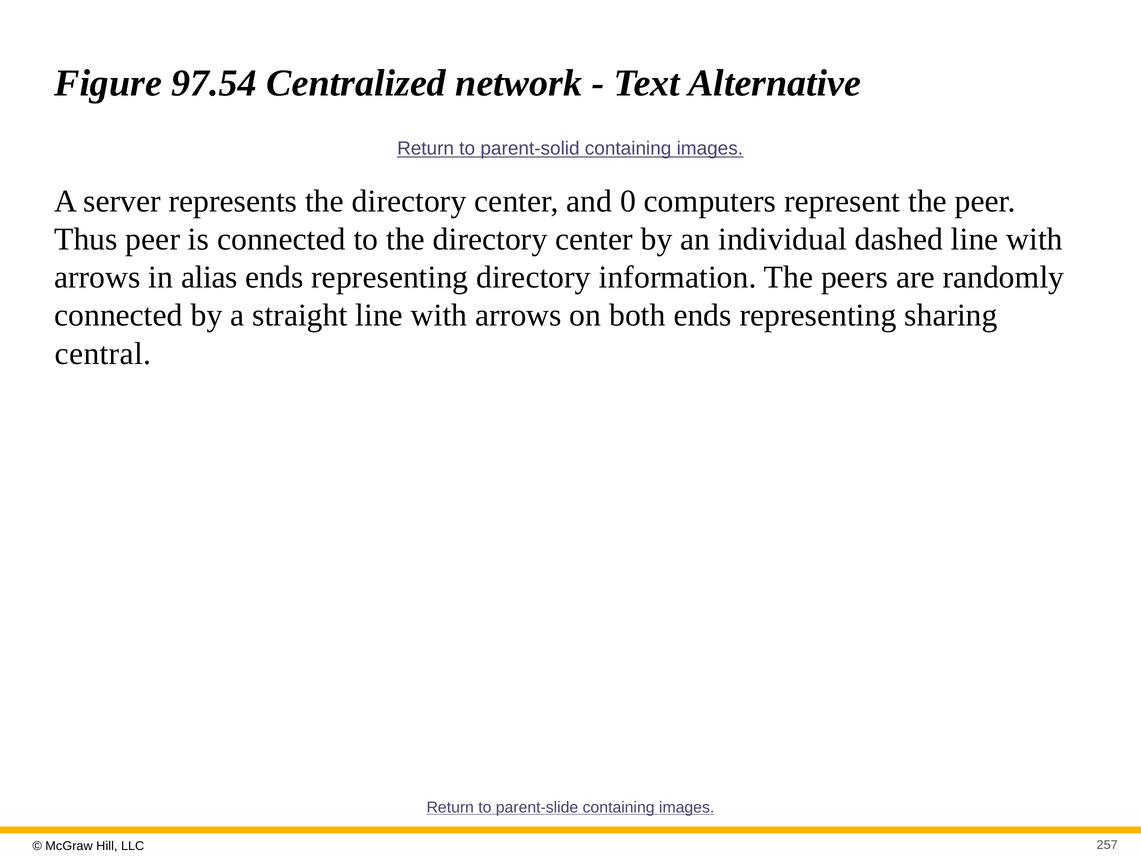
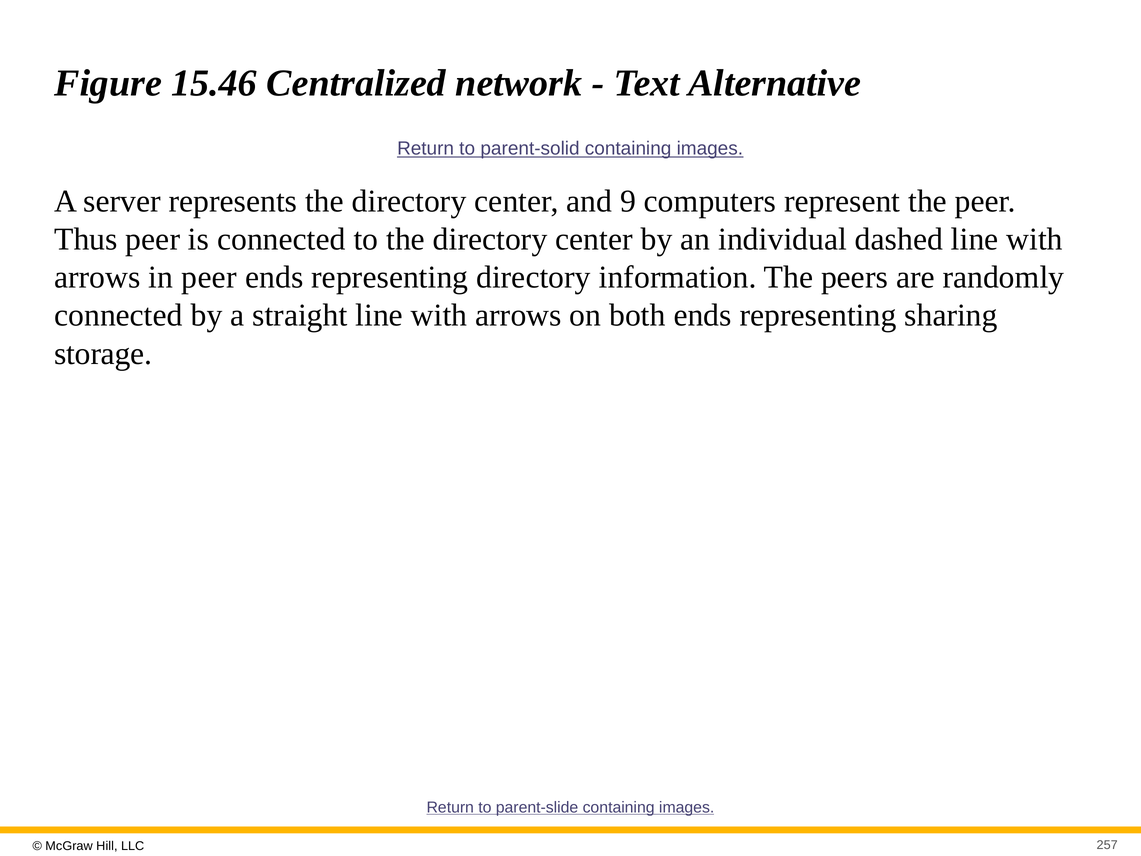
97.54: 97.54 -> 15.46 (214, 83)
0: 0 -> 9 (628, 201)
in alias: alias -> peer (209, 277)
central: central -> storage (103, 353)
